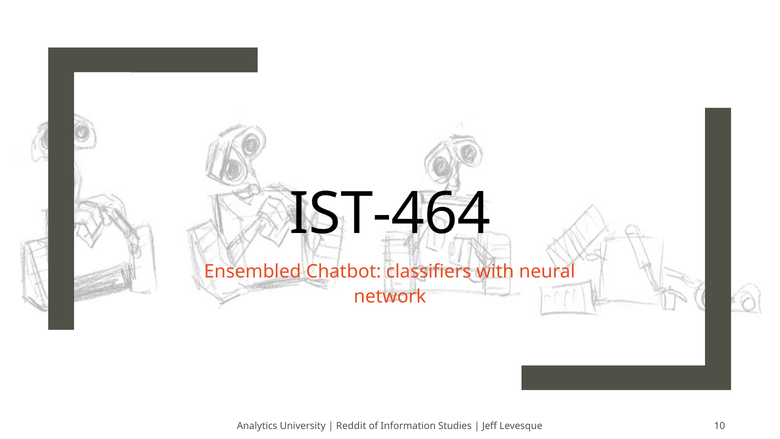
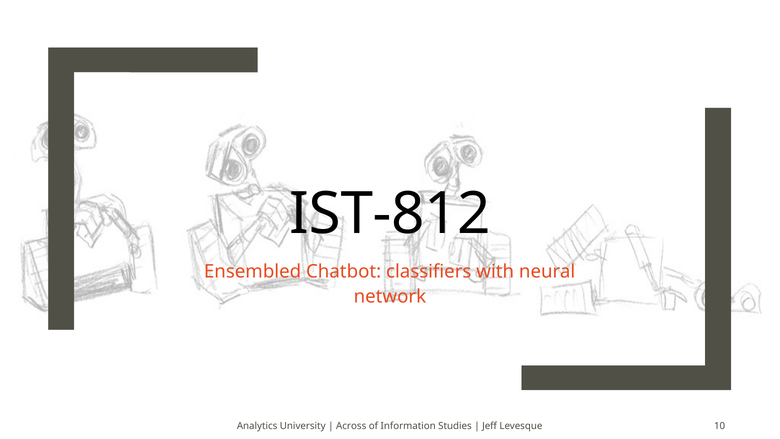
IST-464: IST-464 -> IST-812 (390, 214)
Reddit: Reddit -> Across (351, 426)
